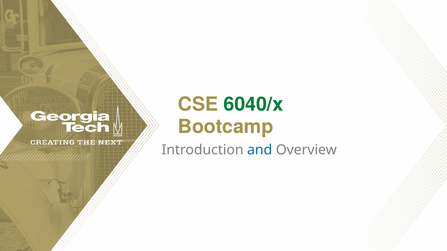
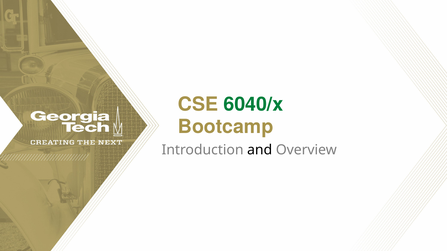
and colour: blue -> black (260, 150)
